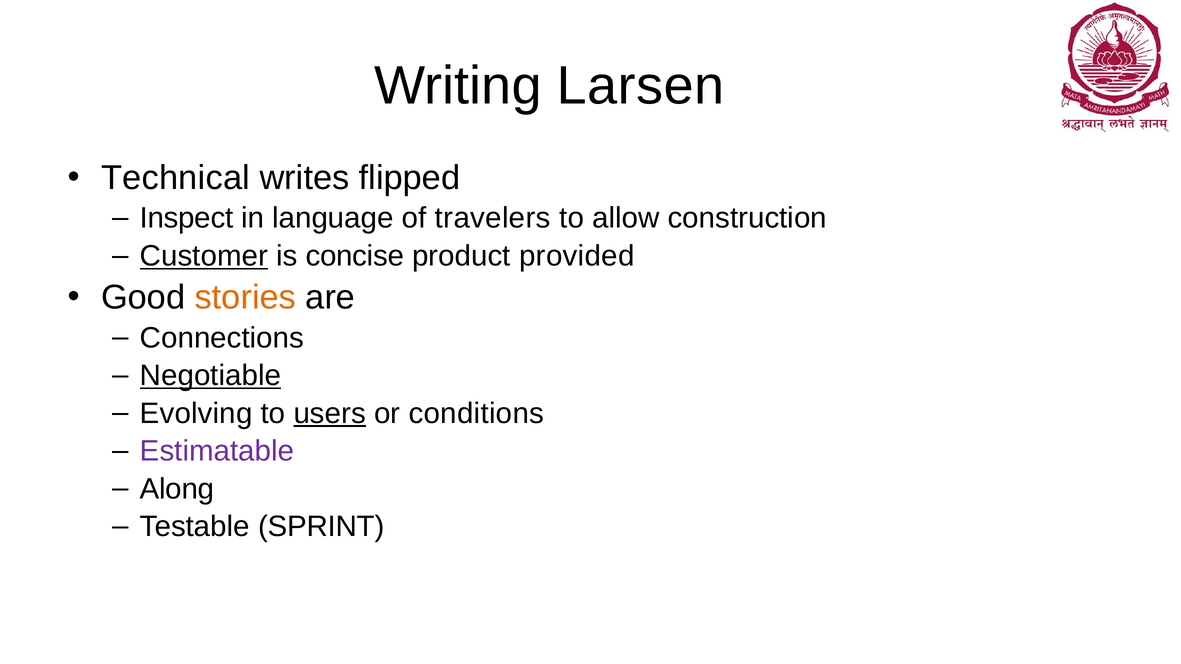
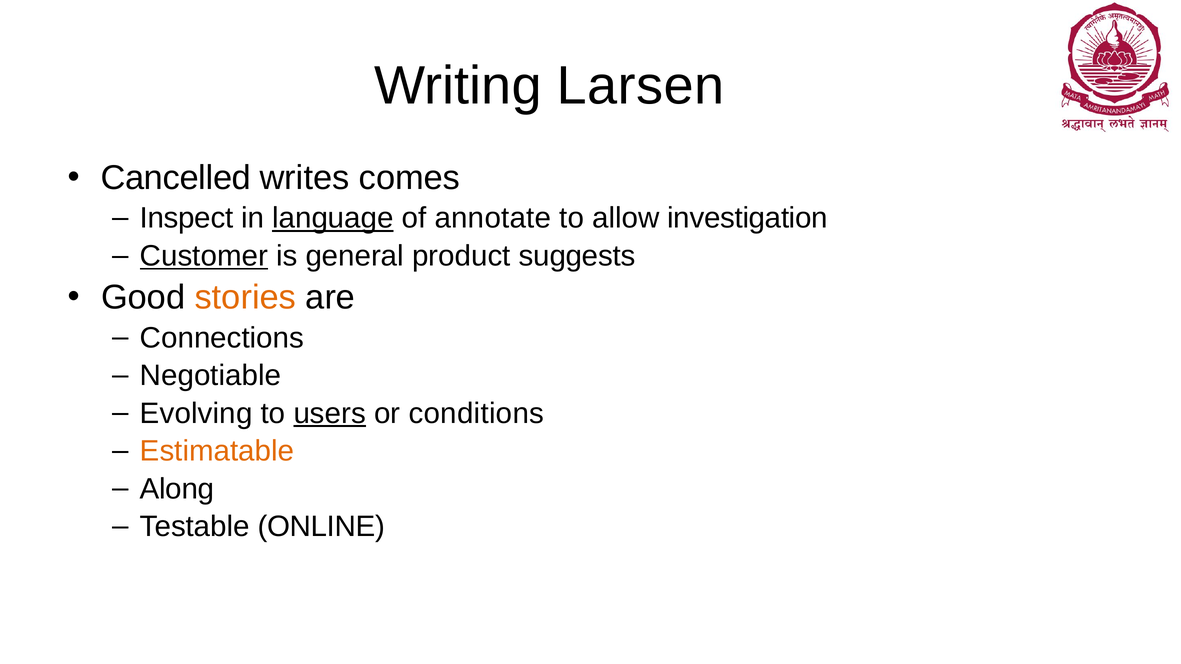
Technical: Technical -> Cancelled (176, 178)
flipped: flipped -> comes (410, 178)
language underline: none -> present (333, 218)
travelers: travelers -> annotate (493, 218)
construction: construction -> investigation (747, 218)
concise: concise -> general (355, 256)
provided: provided -> suggests (577, 256)
Negotiable underline: present -> none (210, 376)
Estimatable colour: purple -> orange (217, 451)
SPRINT: SPRINT -> ONLINE (321, 527)
